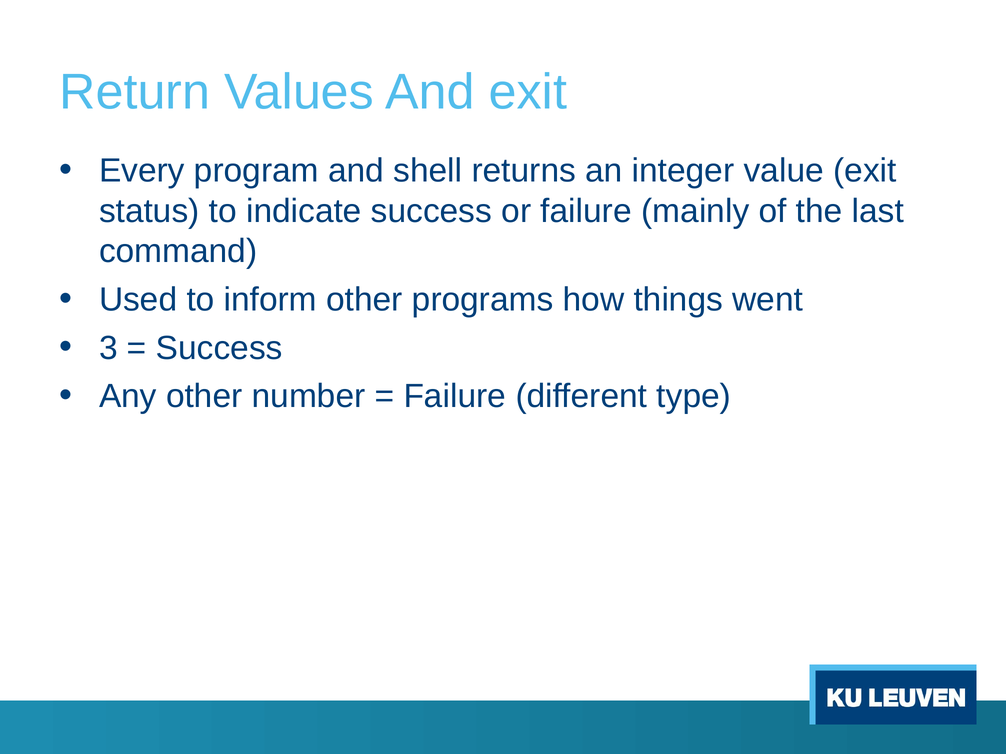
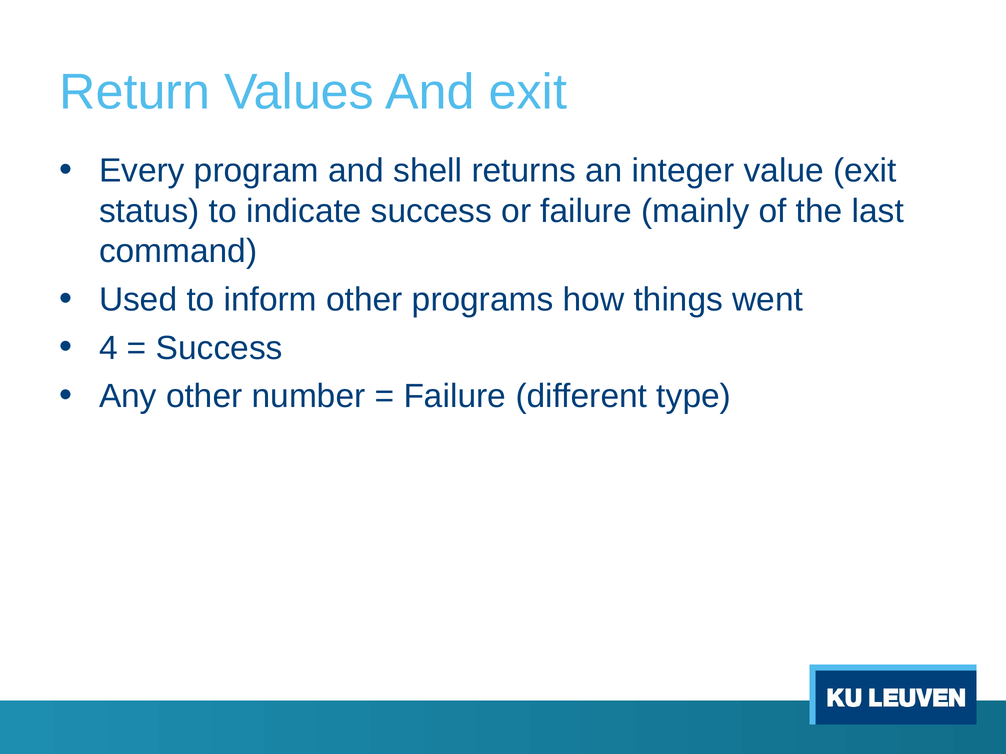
3: 3 -> 4 (108, 348)
